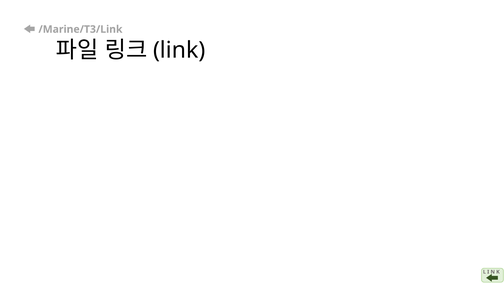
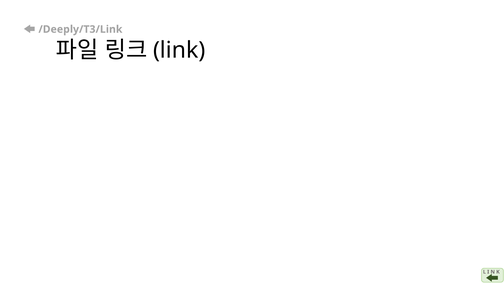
/Marine/T3/Link: /Marine/T3/Link -> /Deeply/T3/Link (80, 29)
